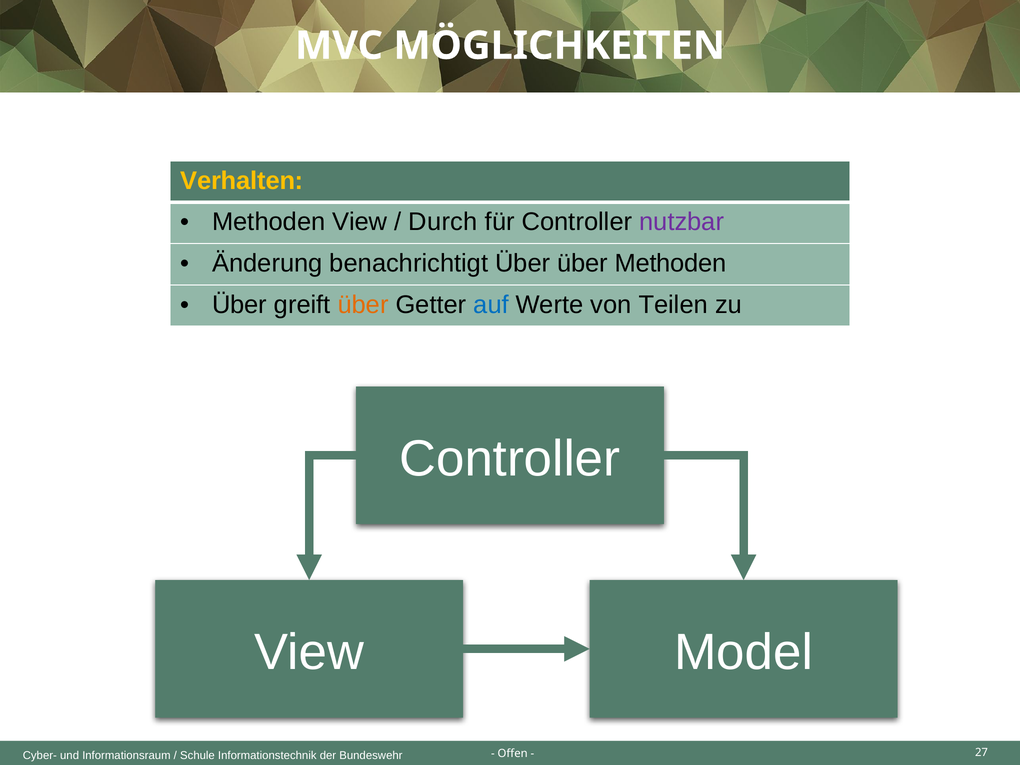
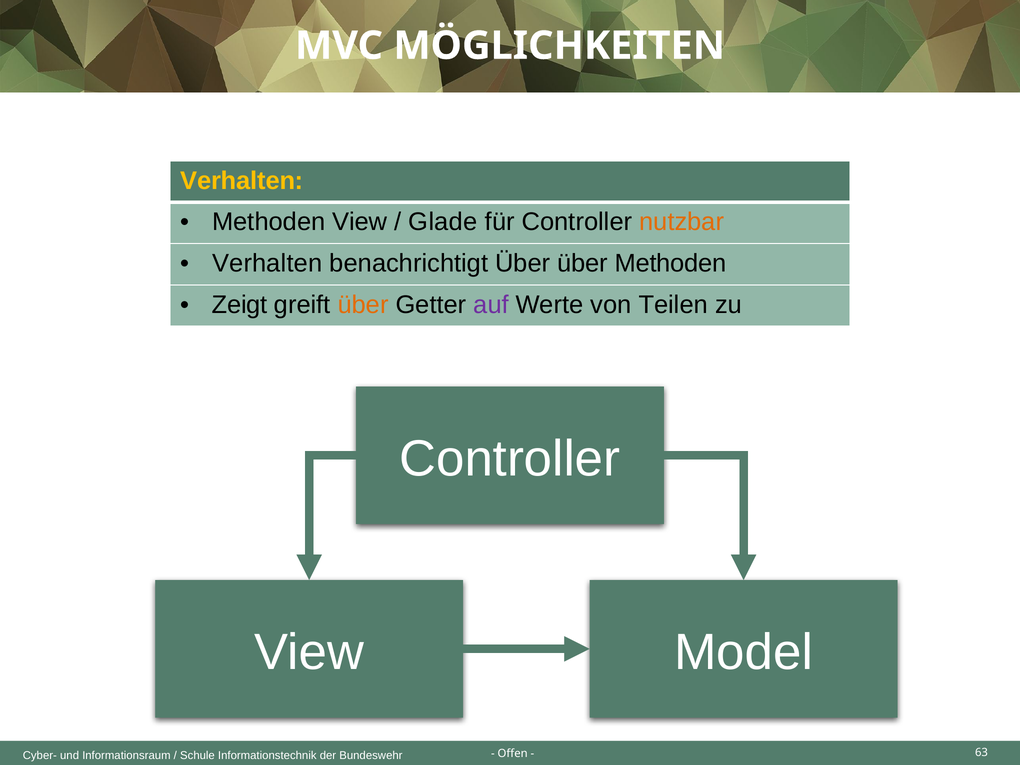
Durch: Durch -> Glade (443, 222)
nutzbar colour: purple -> orange (682, 222)
Änderung: Änderung -> Verhalten (267, 263)
Über: Über -> Zeigt (240, 305)
auf colour: blue -> purple (491, 305)
27: 27 -> 63 (981, 753)
